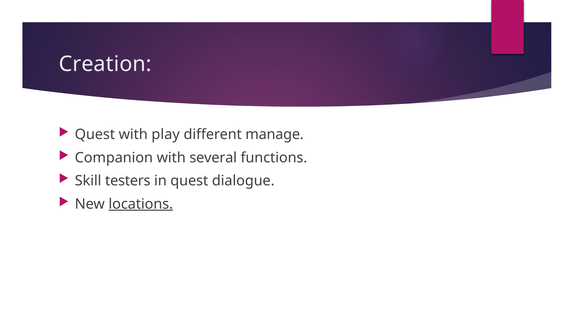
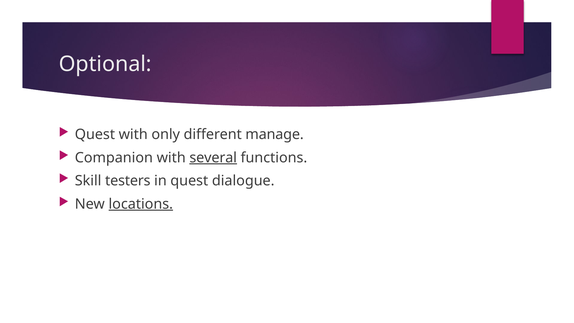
Creation: Creation -> Optional (105, 64)
play: play -> only (166, 134)
several underline: none -> present (213, 158)
